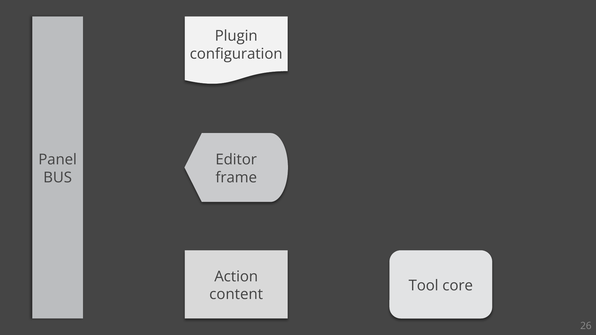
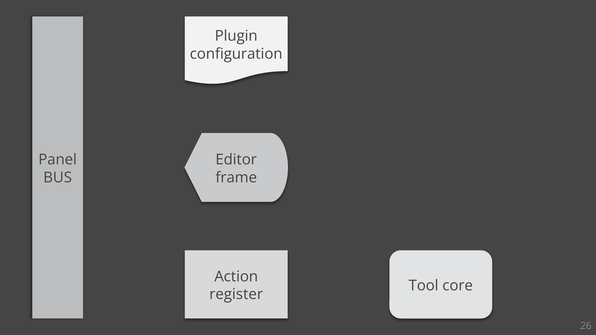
content: content -> register (236, 295)
